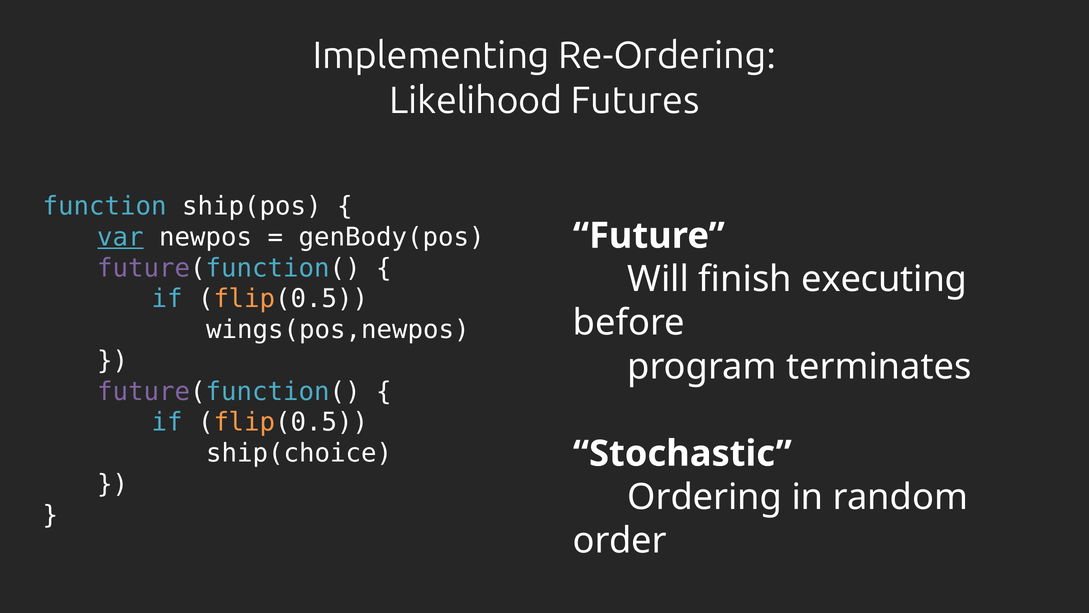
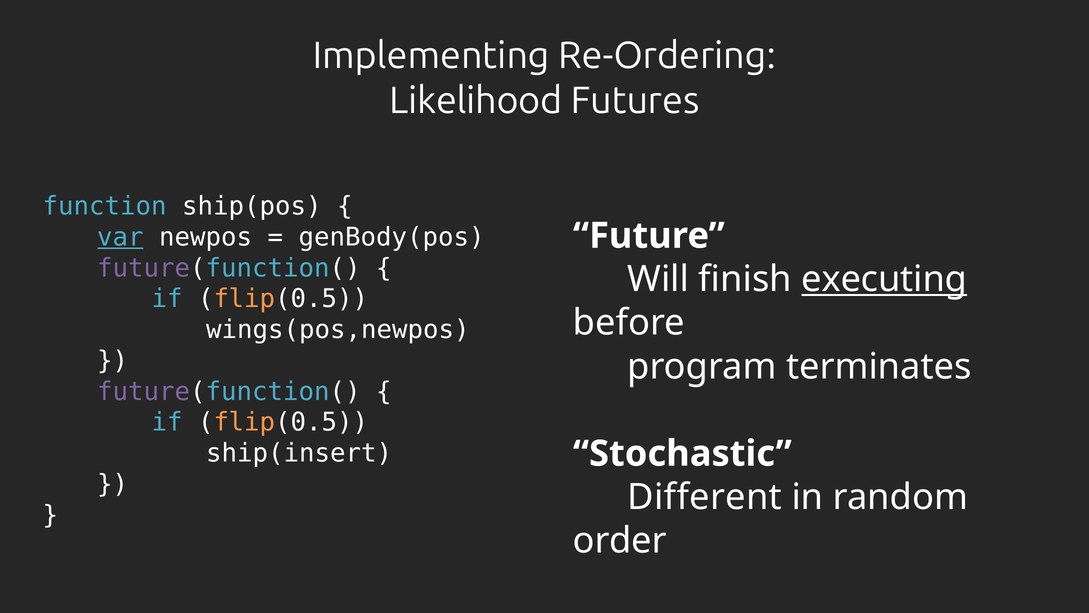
executing underline: none -> present (884, 279)
ship(choice: ship(choice -> ship(insert (299, 453)
Ordering: Ordering -> Different (705, 497)
